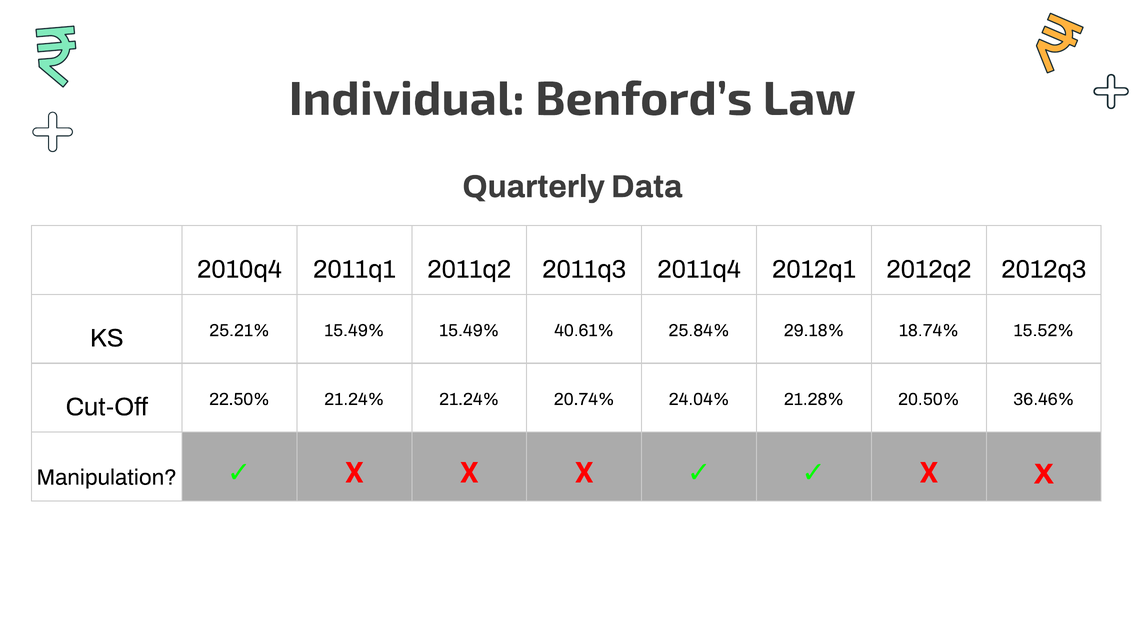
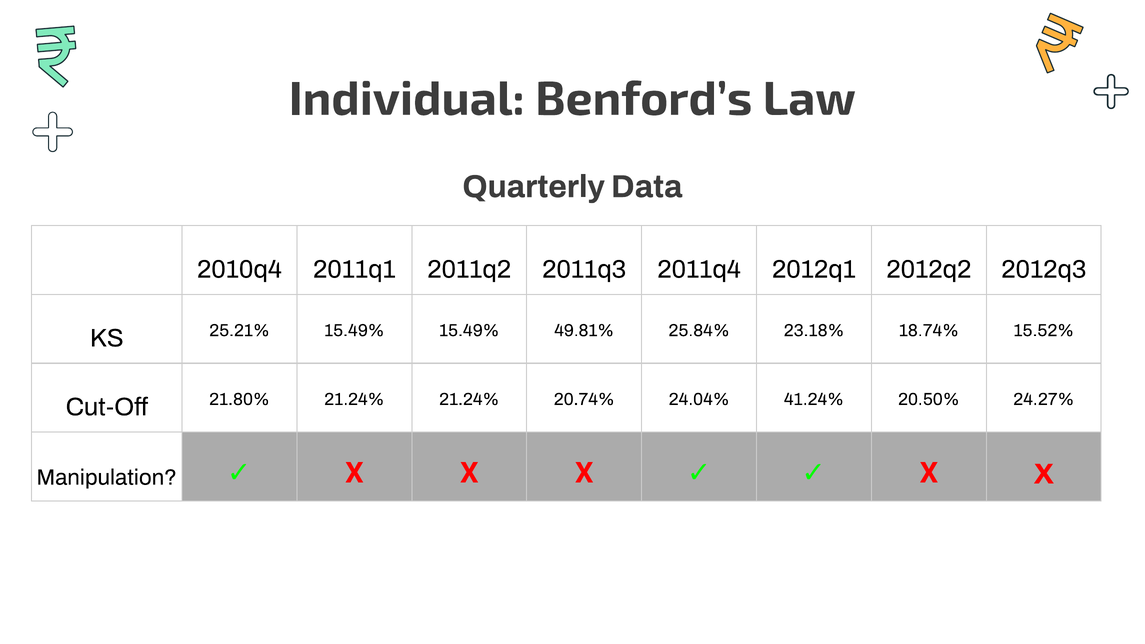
40.61%: 40.61% -> 49.81% (584, 330)
29.18%: 29.18% -> 23.18% (814, 330)
22.50%: 22.50% -> 21.80% (239, 399)
21.28%: 21.28% -> 41.24% (814, 399)
36.46%: 36.46% -> 24.27% (1044, 399)
